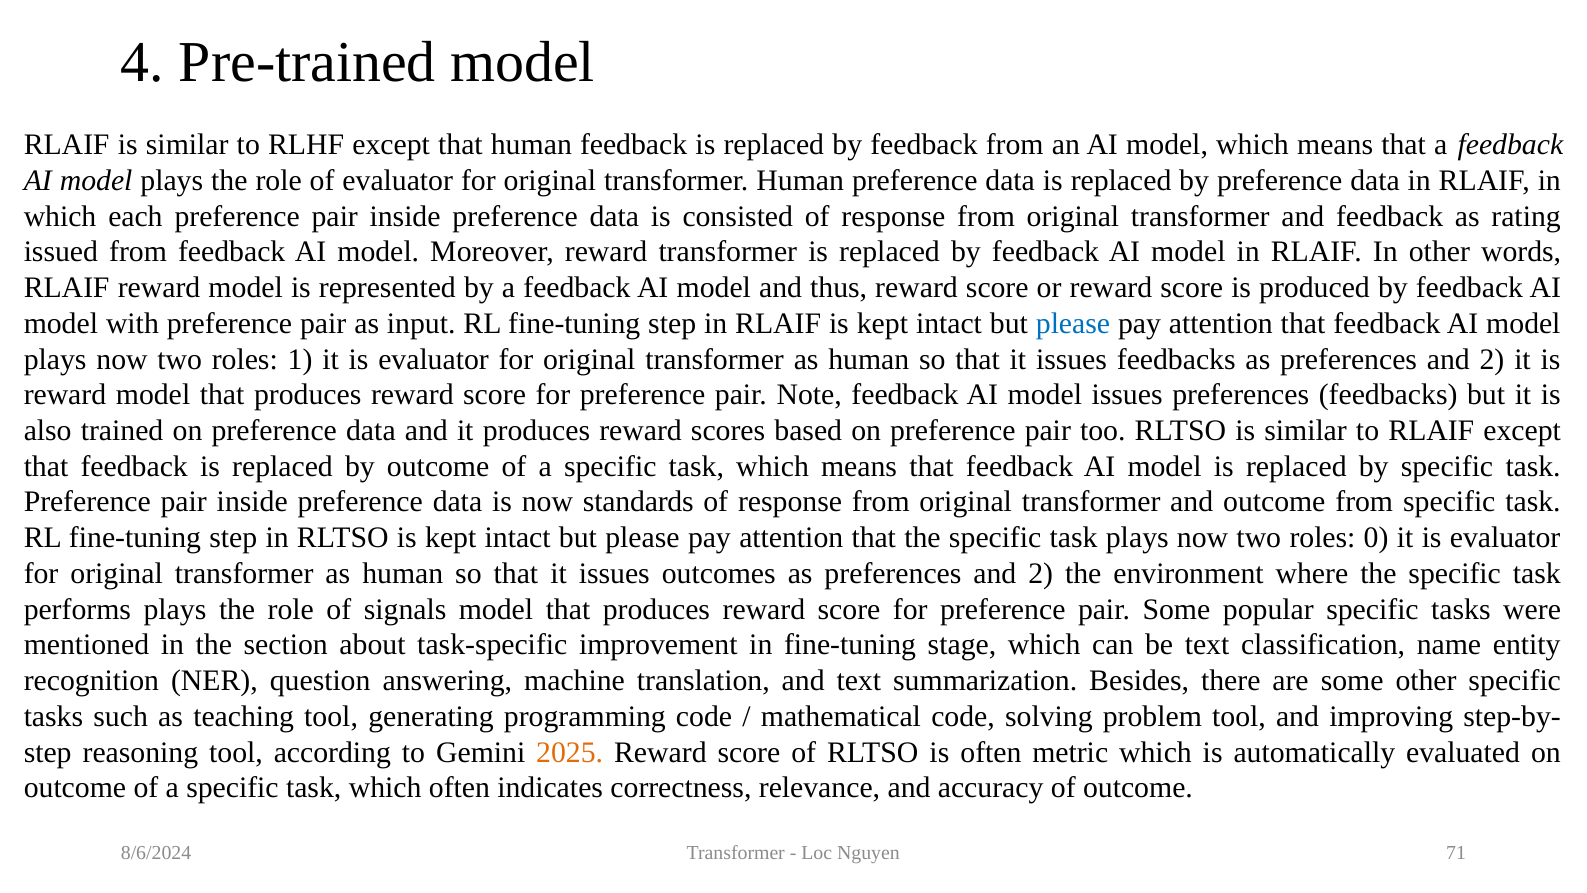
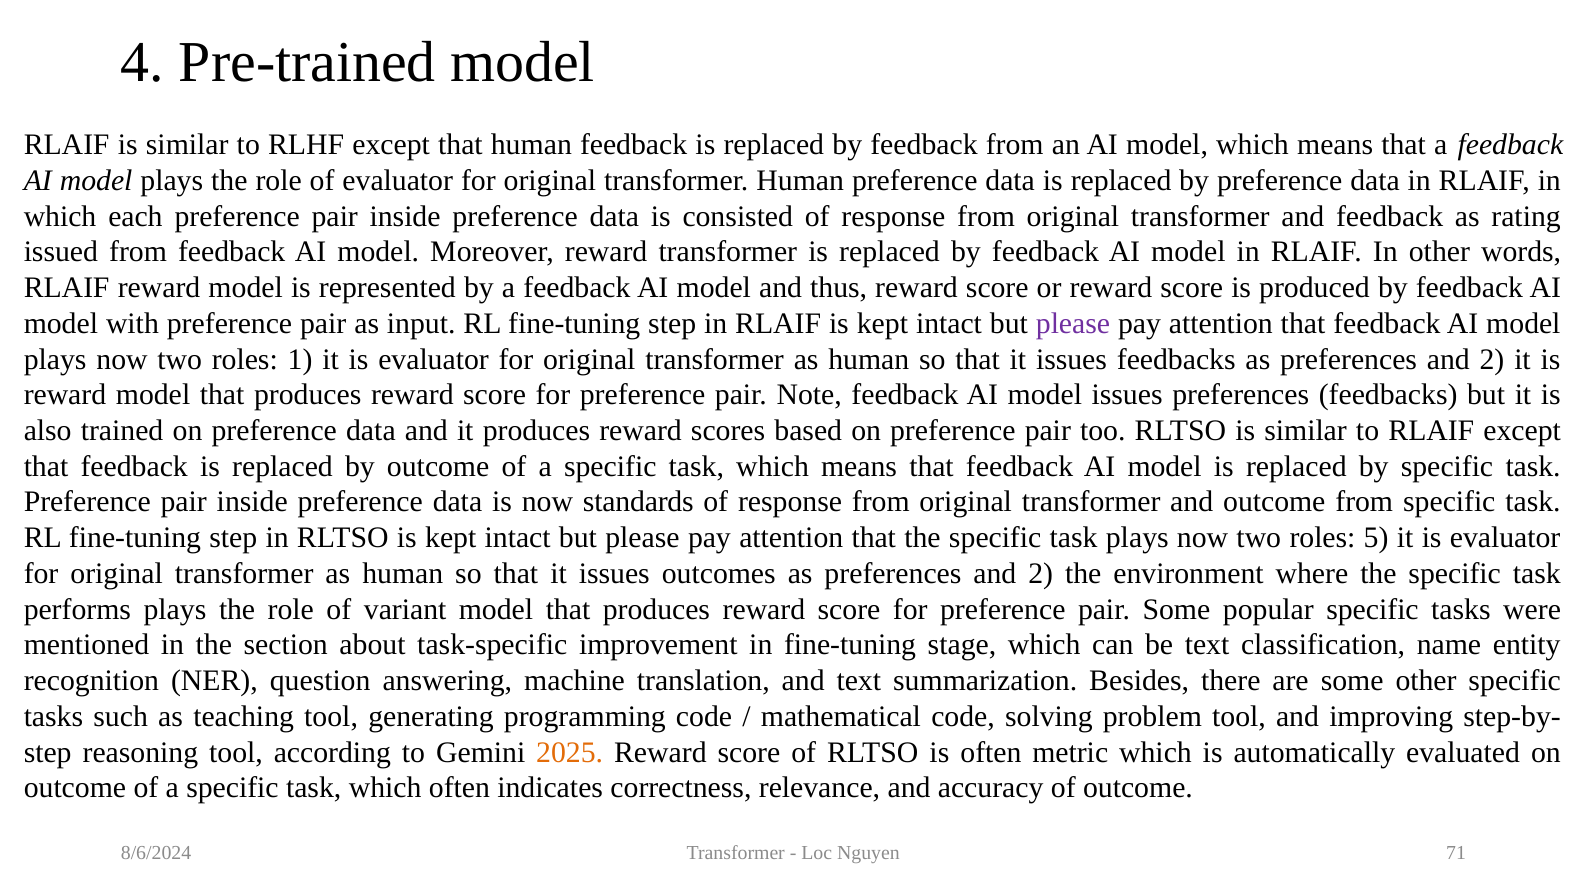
please colour: blue -> purple (1073, 323)
0: 0 -> 5 (1376, 538)
signals: signals -> variant (405, 609)
